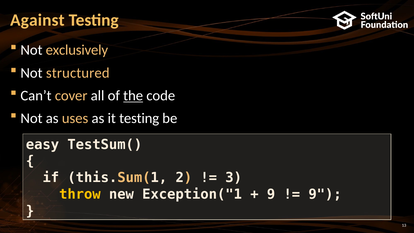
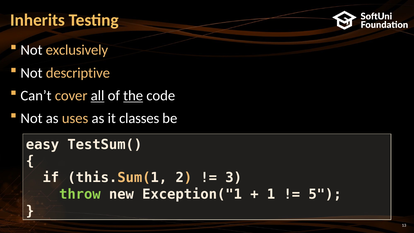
Against: Against -> Inherits (37, 20)
structured: structured -> descriptive (78, 73)
all underline: none -> present (98, 96)
it testing: testing -> classes (139, 118)
throw colour: yellow -> light green (80, 194)
9: 9 -> 1 (271, 194)
9: 9 -> 5 (325, 194)
